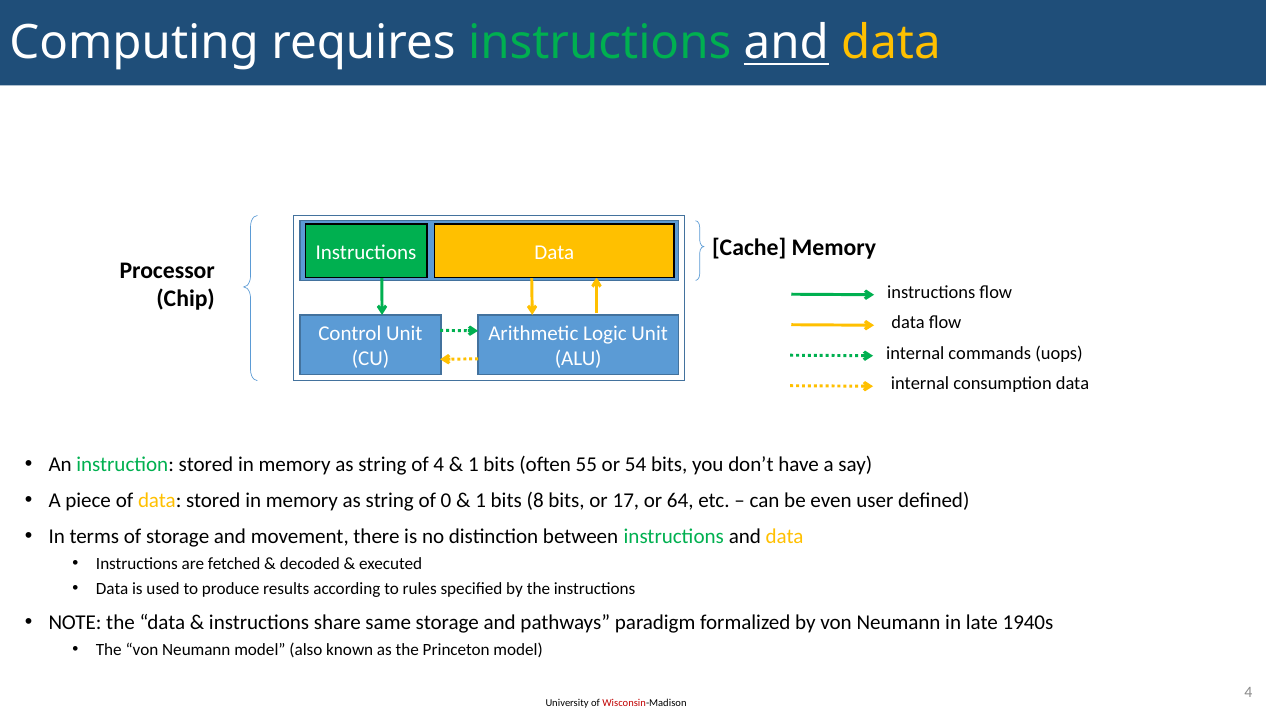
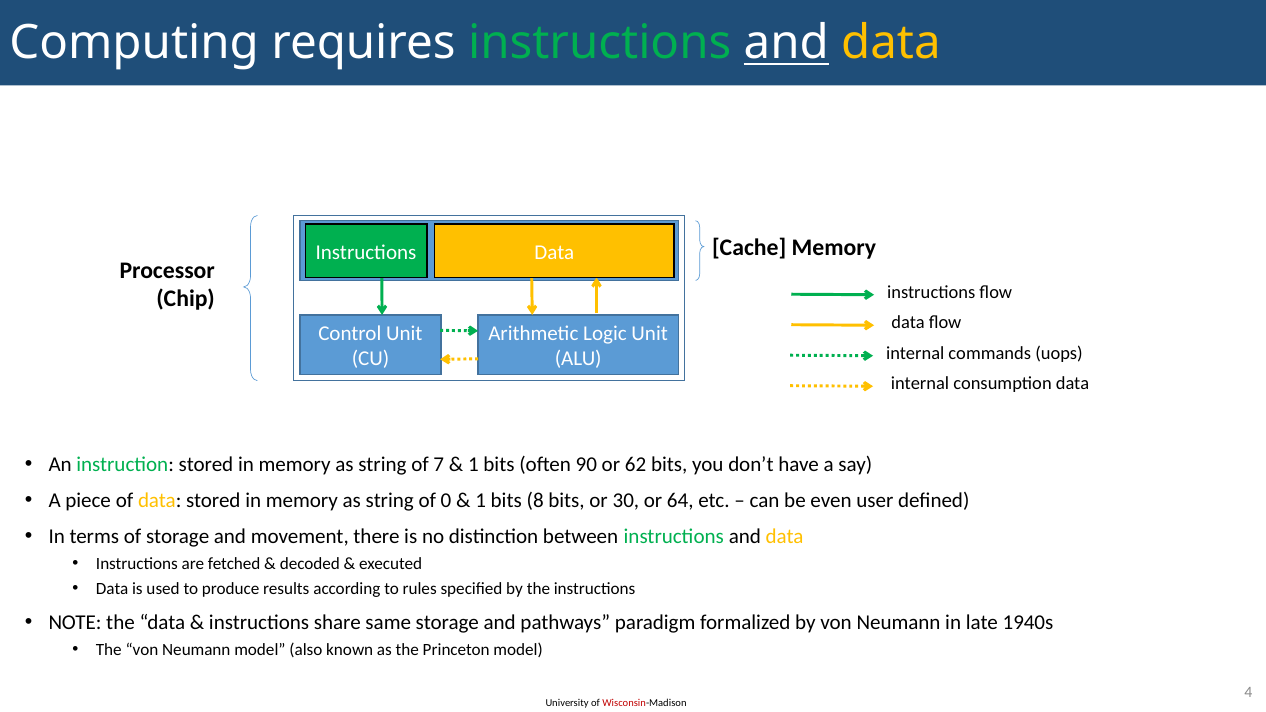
of 4: 4 -> 7 (439, 465)
55: 55 -> 90 (586, 465)
54: 54 -> 62 (636, 465)
17: 17 -> 30 (626, 501)
